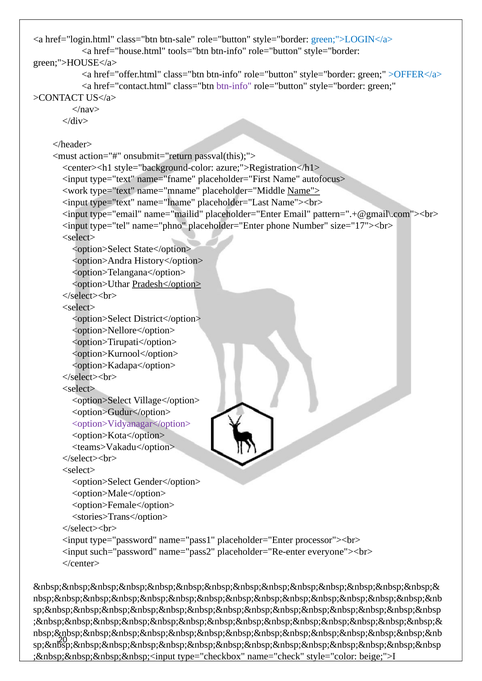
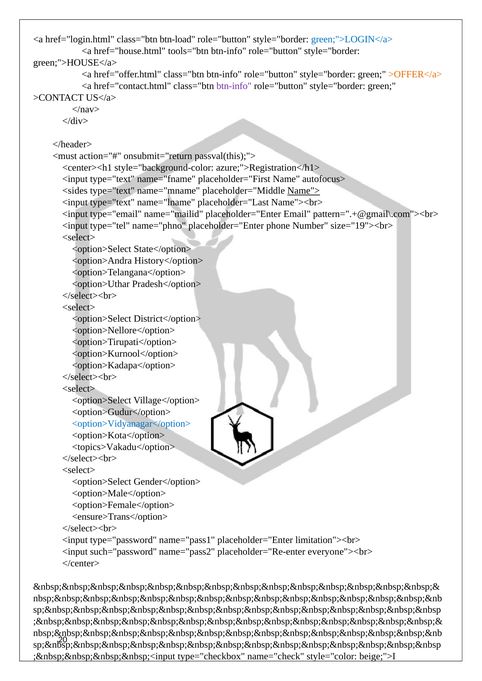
btn-sale: btn-sale -> btn-load (177, 39)
>OFFER</a> colour: blue -> orange (415, 74)
<work: <work -> <sides (75, 191)
size="17"><br>: size="17"><br> -> size="19"><br> (362, 226)
Pradesh</option> underline: present -> none (167, 284)
<option>Vidyanagar</option> colour: purple -> blue (131, 424)
<teams>Vakadu</option>: <teams>Vakadu</option> -> <topics>Vakadu</option> (124, 447)
<stories>Trans</option>: <stories>Trans</option> -> <ensure>Trans</option> (120, 517)
processor"><br>: processor"><br> -> limitation"><br> (328, 540)
